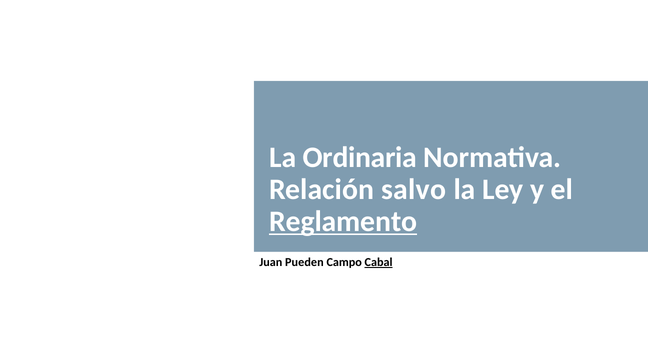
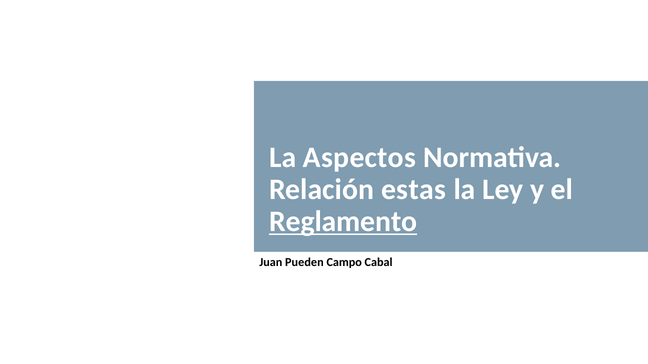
Ordinaria: Ordinaria -> Aspectos (360, 158)
salvo: salvo -> estas (414, 190)
Cabal underline: present -> none (379, 263)
